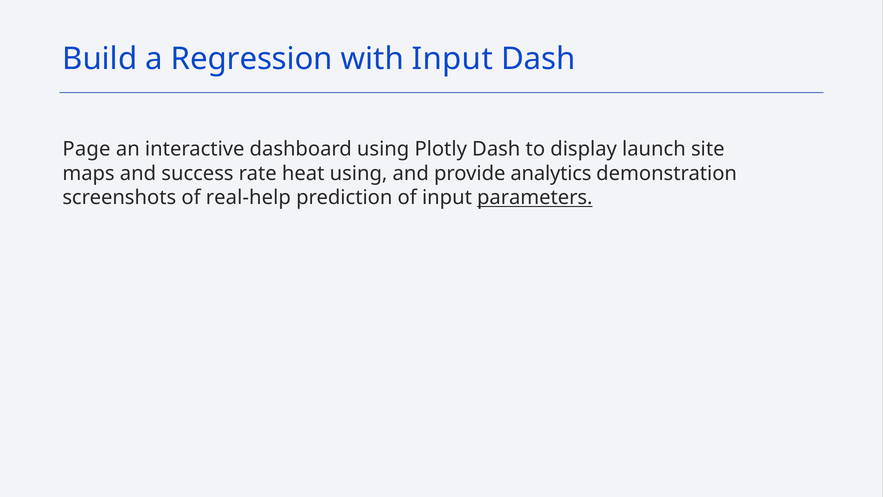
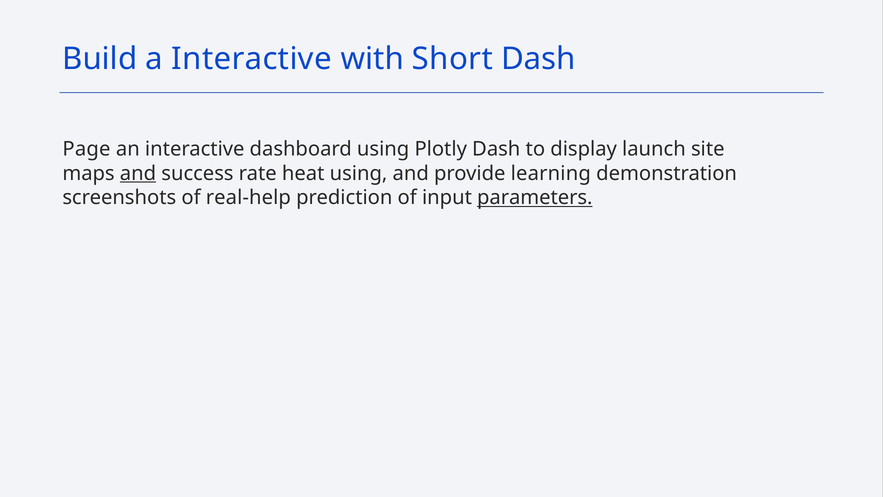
a Regression: Regression -> Interactive (252, 59)
with Input: Input -> Short (452, 59)
and underline: none -> present (138, 173)
analytics: analytics -> learning (551, 173)
